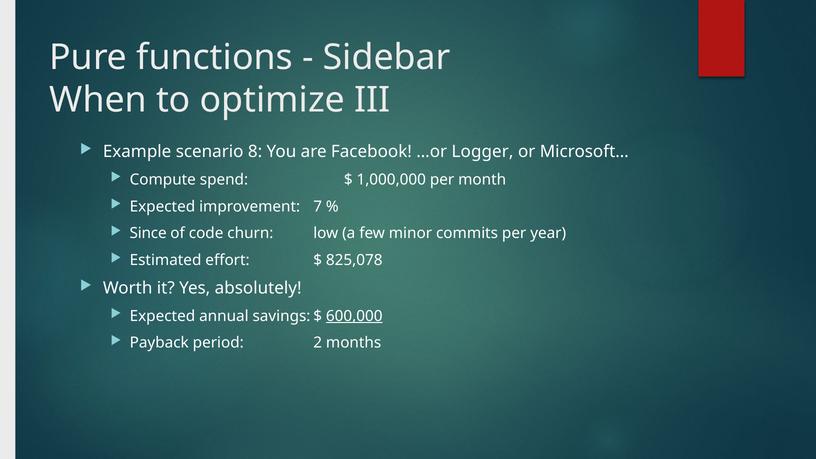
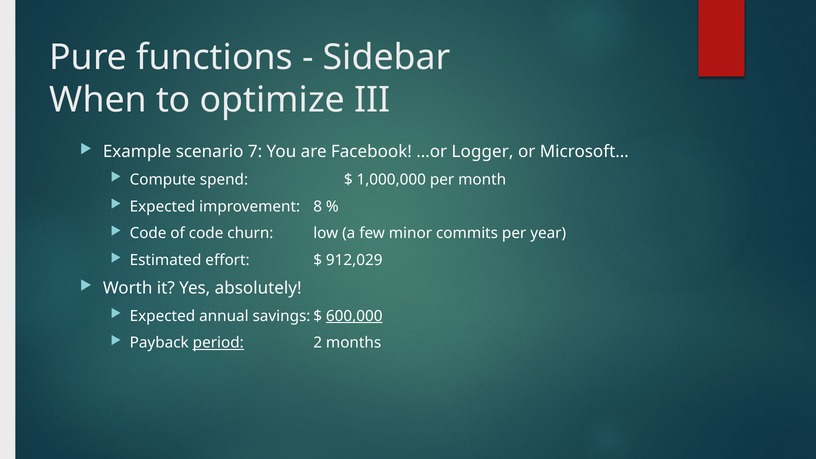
8: 8 -> 7 (255, 152)
7: 7 -> 8 (318, 206)
Since: Since -> Code (148, 233)
825,078: 825,078 -> 912,029 (354, 260)
period underline: none -> present (218, 343)
